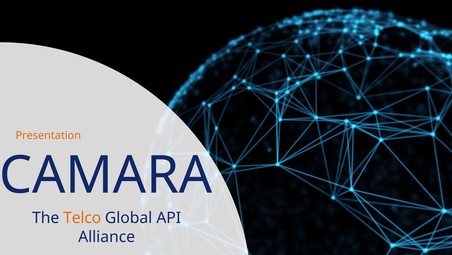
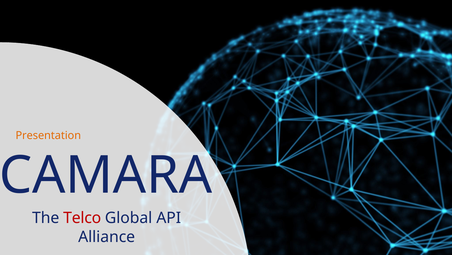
Telco colour: orange -> red (82, 218)
